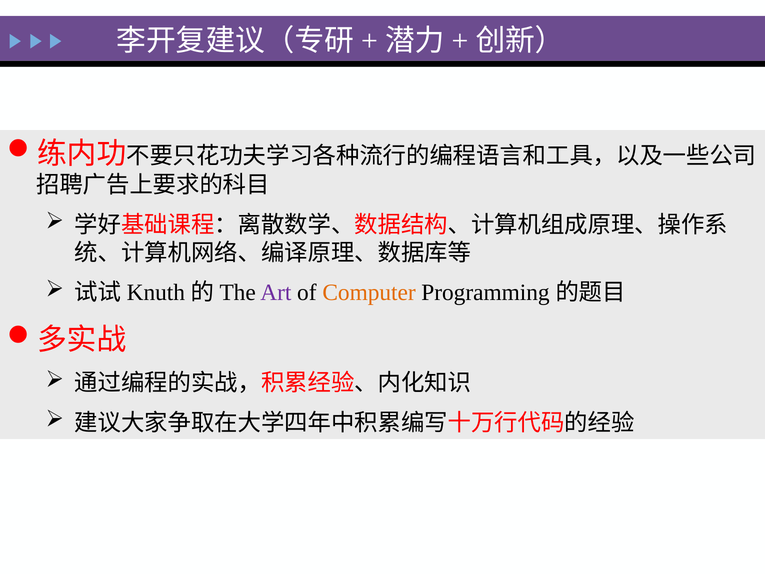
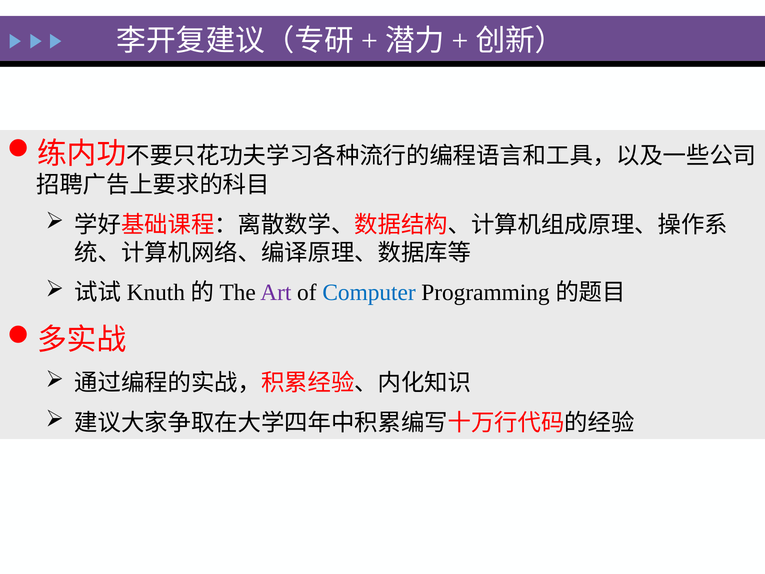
Computer colour: orange -> blue (369, 293)
